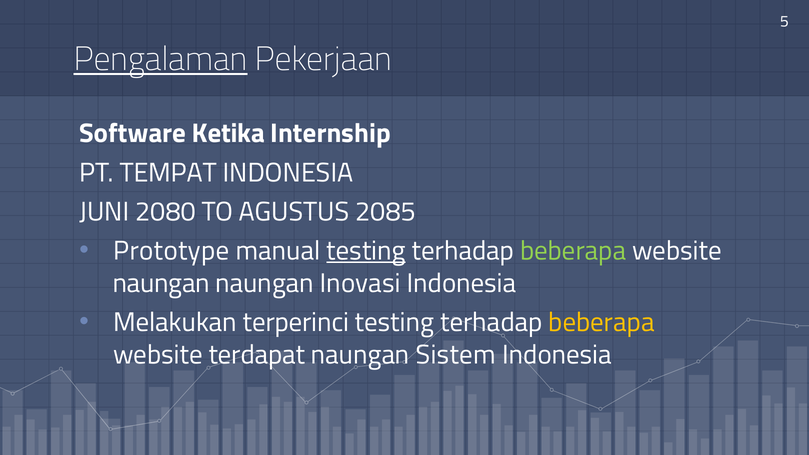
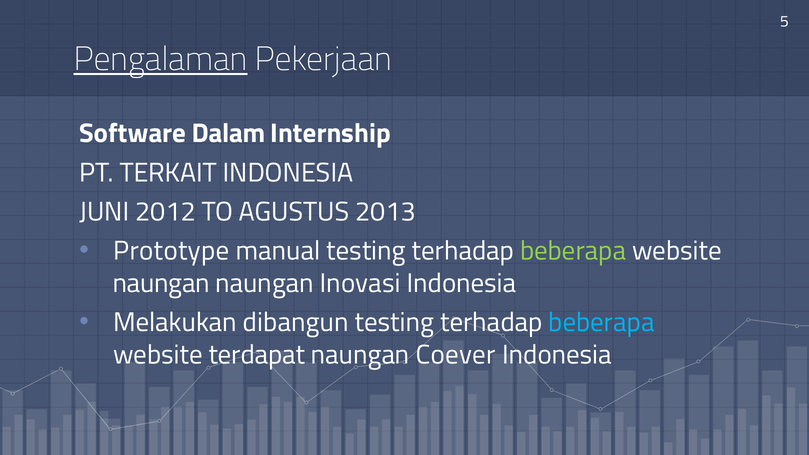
Ketika: Ketika -> Dalam (228, 134)
TEMPAT: TEMPAT -> TERKAIT (168, 173)
2080: 2080 -> 2012 (166, 212)
2085: 2085 -> 2013 (386, 212)
testing underline: present -> none (366, 251)
terperinci: terperinci -> dibangun (296, 322)
beberapa colour: yellow -> light blue (601, 322)
Sistem: Sistem -> Coever (456, 355)
